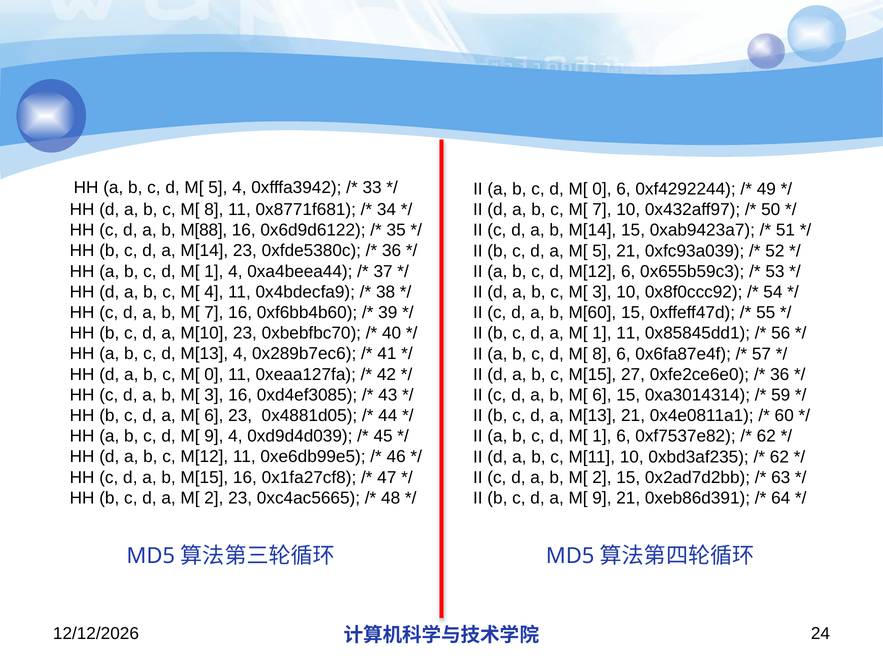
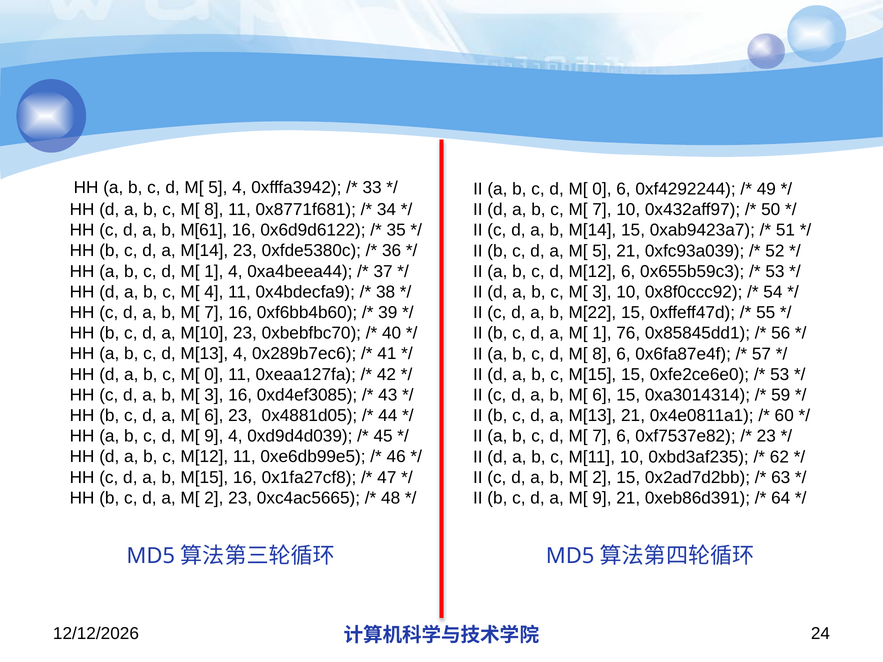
M[88: M[88 -> M[61 (204, 230)
M[60: M[60 -> M[22 (592, 313)
1 11: 11 -> 76 (628, 333)
M[15 27: 27 -> 15 (633, 375)
36: 36 -> 53 (780, 375)
1: 1 -> 7 (602, 436)
62: 62 -> 23 (766, 436)
